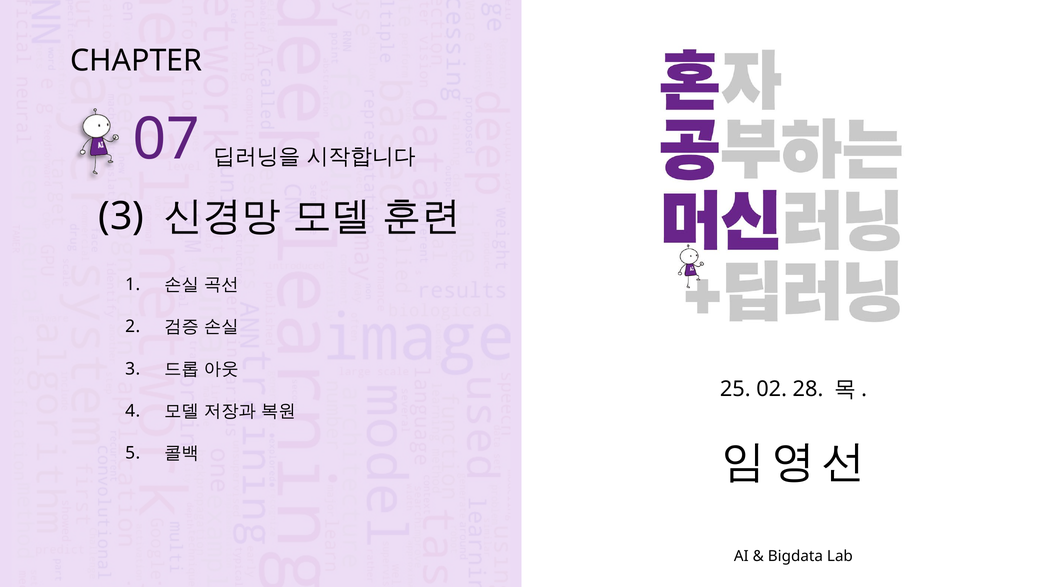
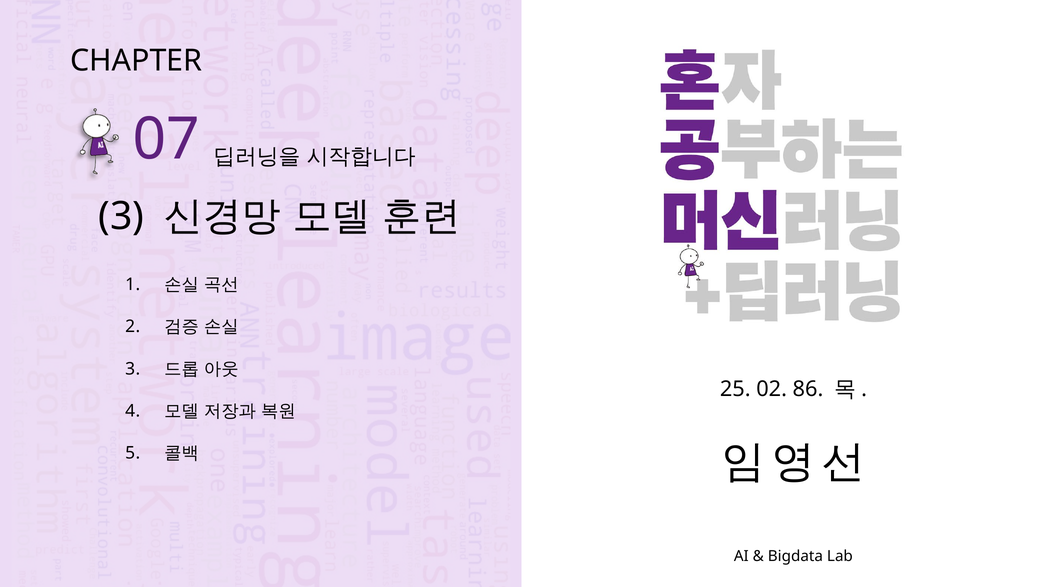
28: 28 -> 86 (808, 389)
